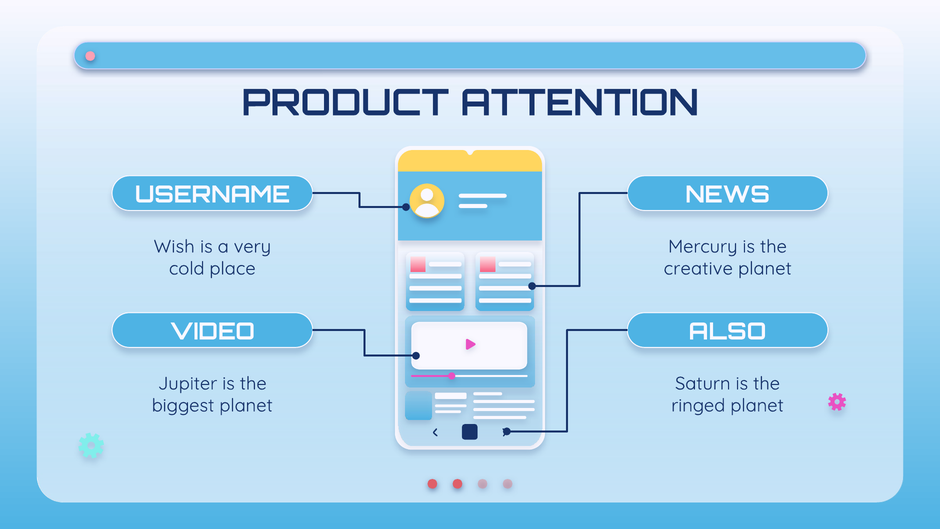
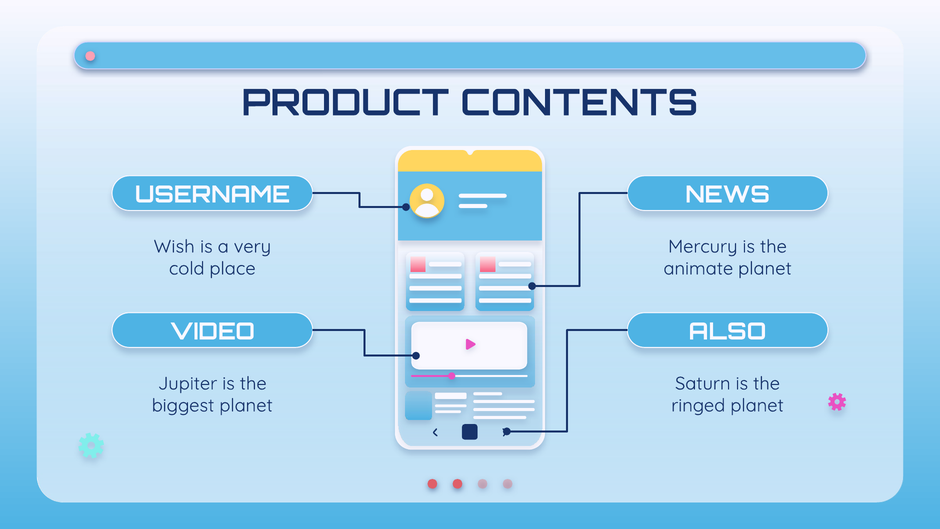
ATTENTION: ATTENTION -> CONTENTS (579, 103)
creative: creative -> animate (698, 268)
